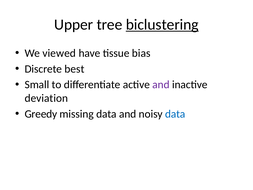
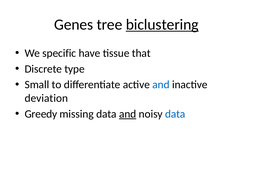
Upper: Upper -> Genes (74, 24)
viewed: viewed -> specific (59, 53)
bias: bias -> that (141, 53)
best: best -> type (75, 69)
and colour: purple -> blue (161, 85)
and underline: none -> present (128, 114)
